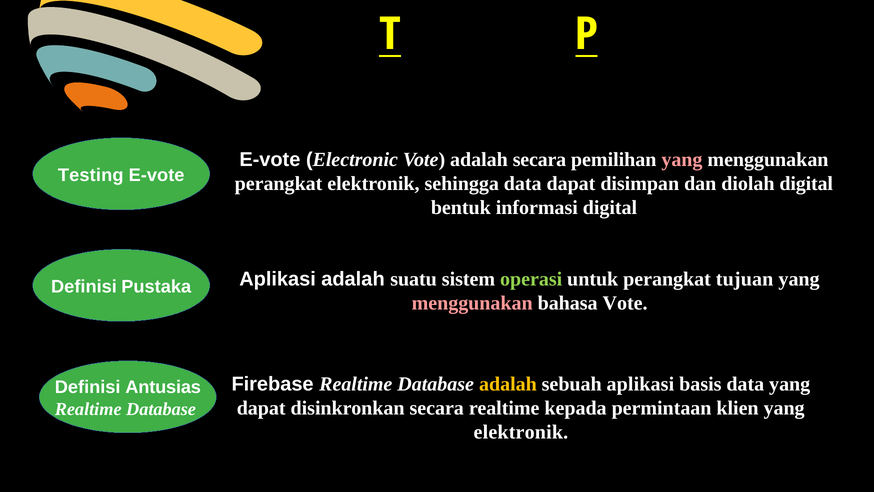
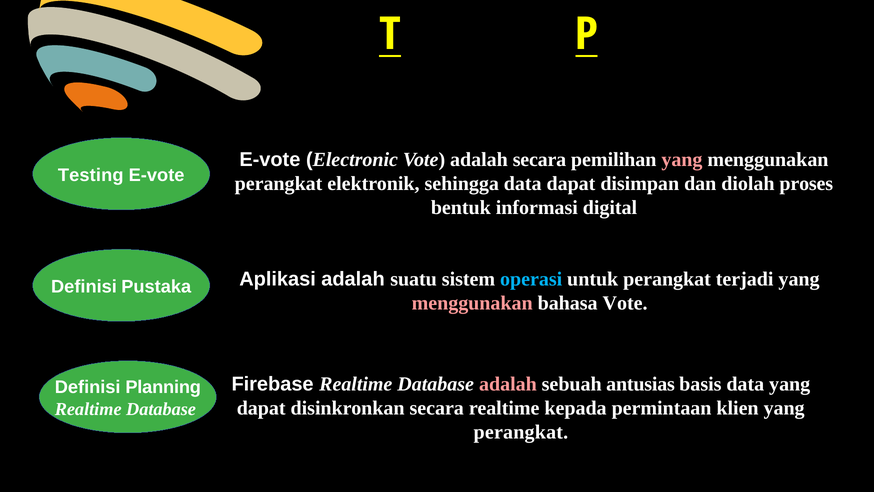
diolah digital: digital -> proses (806, 184)
operasi colour: light green -> light blue (531, 279)
tujuan: tujuan -> terjadi (745, 279)
adalah colour: yellow -> pink (508, 384)
sebuah aplikasi: aplikasi -> antusias (641, 384)
Antusias: Antusias -> Planning (163, 387)
elektronik: elektronik -> perangkat (521, 432)
